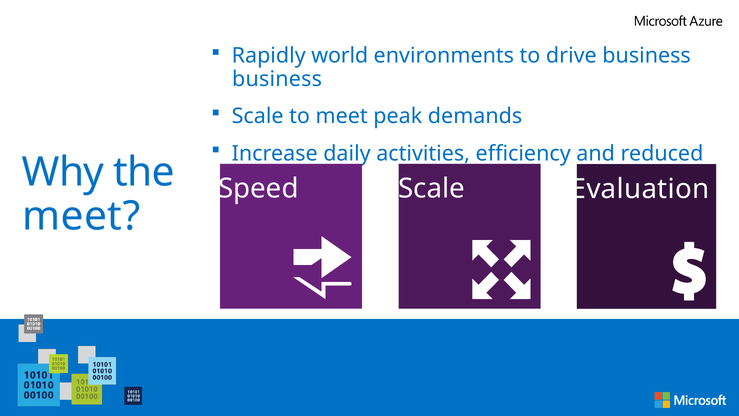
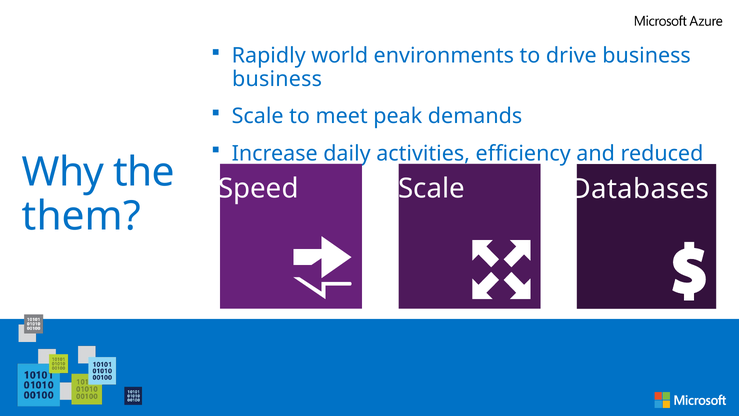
Evaluation: Evaluation -> Databases (640, 189)
meet: meet -> them (81, 216)
